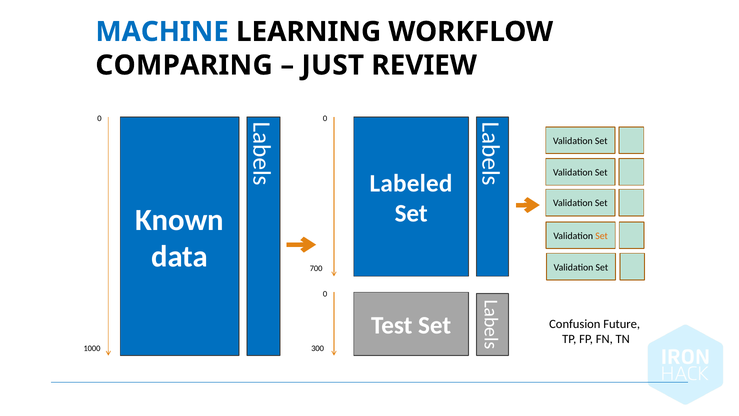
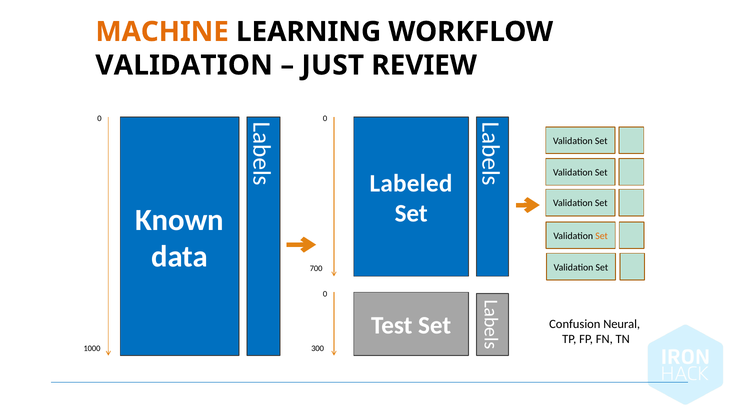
MACHINE colour: blue -> orange (162, 32)
COMPARING: COMPARING -> VALIDATION (184, 65)
Future: Future -> Neural (622, 324)
